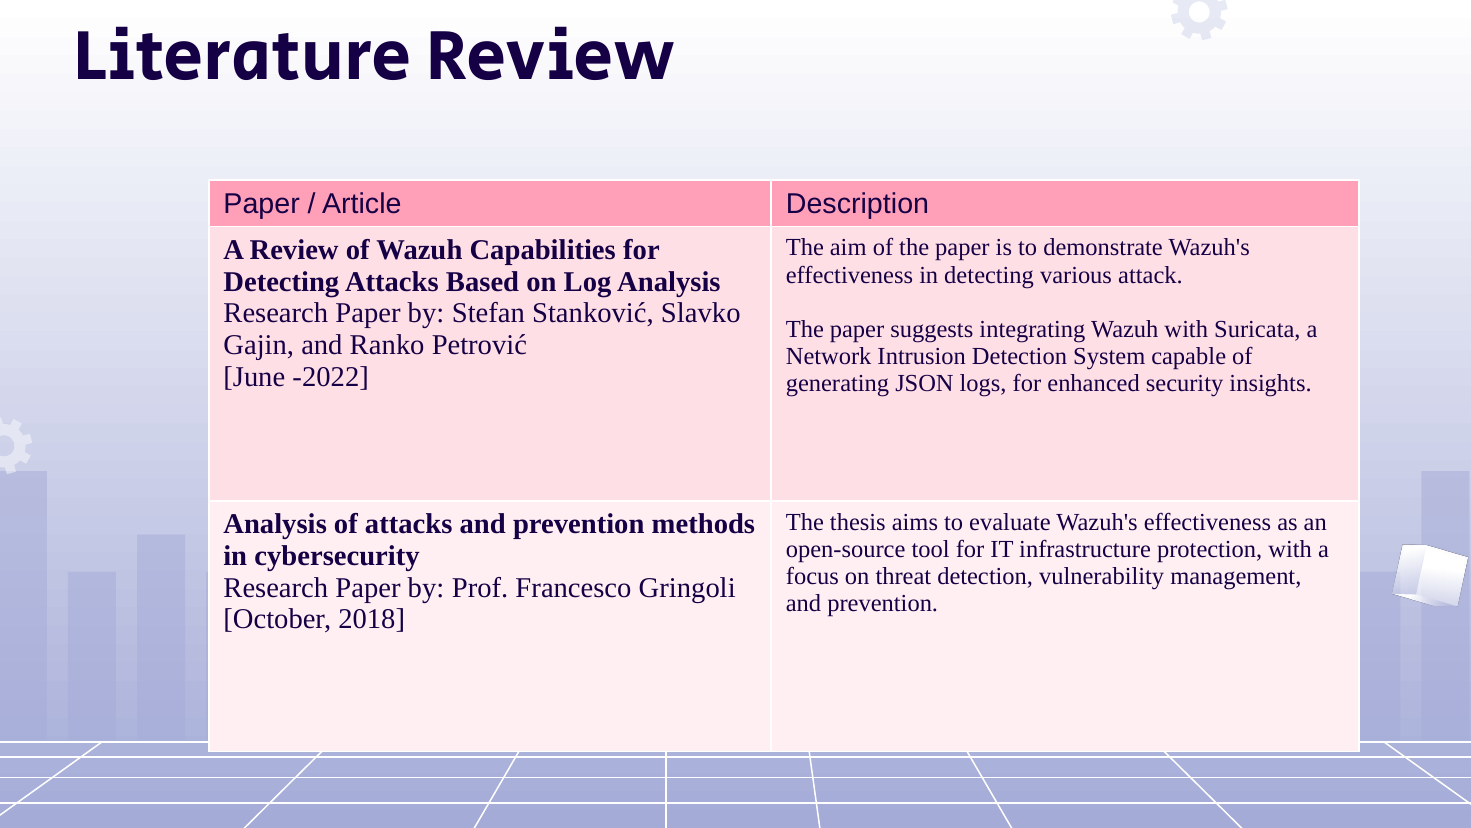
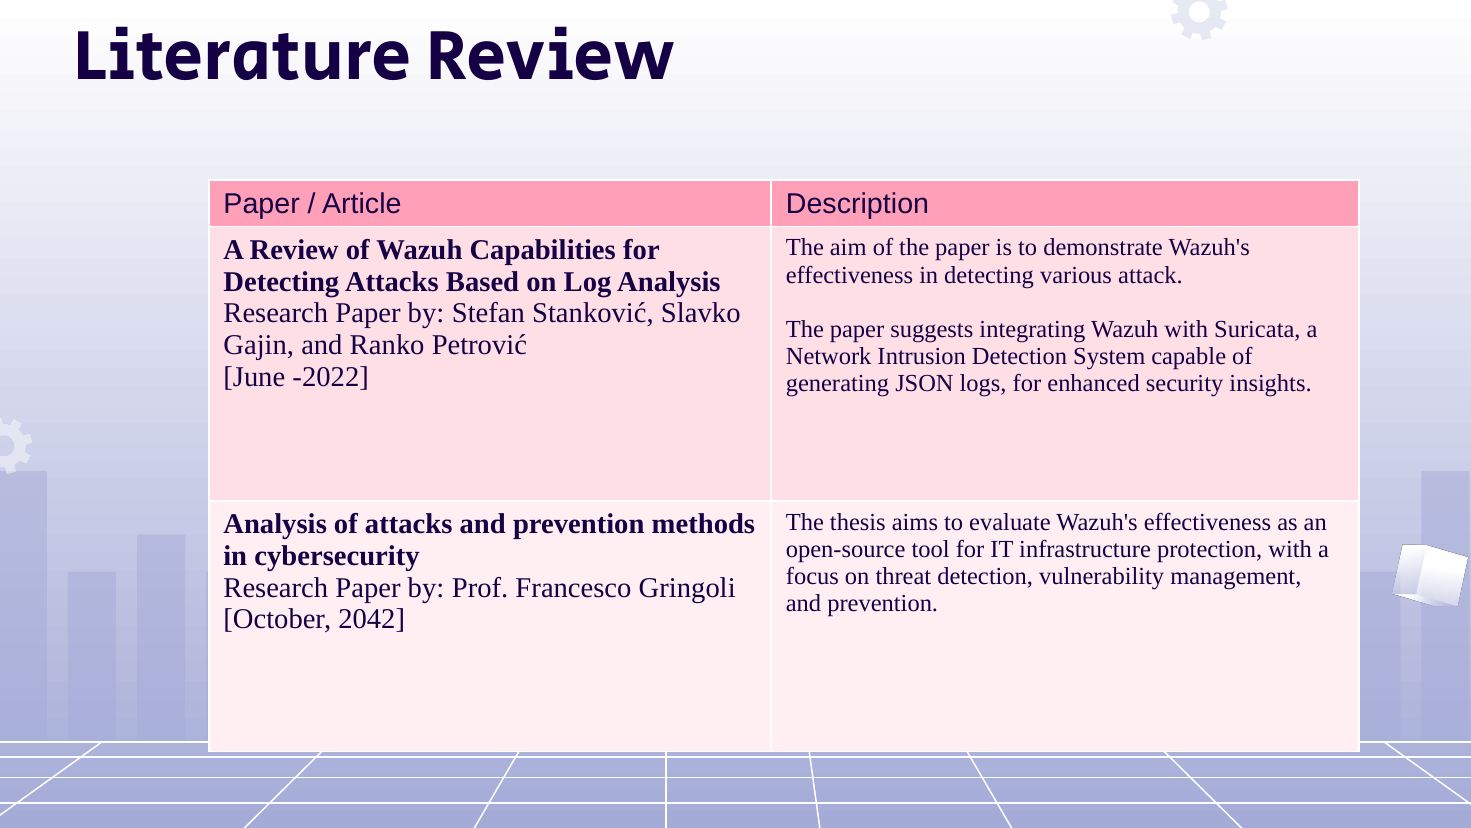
2018: 2018 -> 2042 (372, 619)
